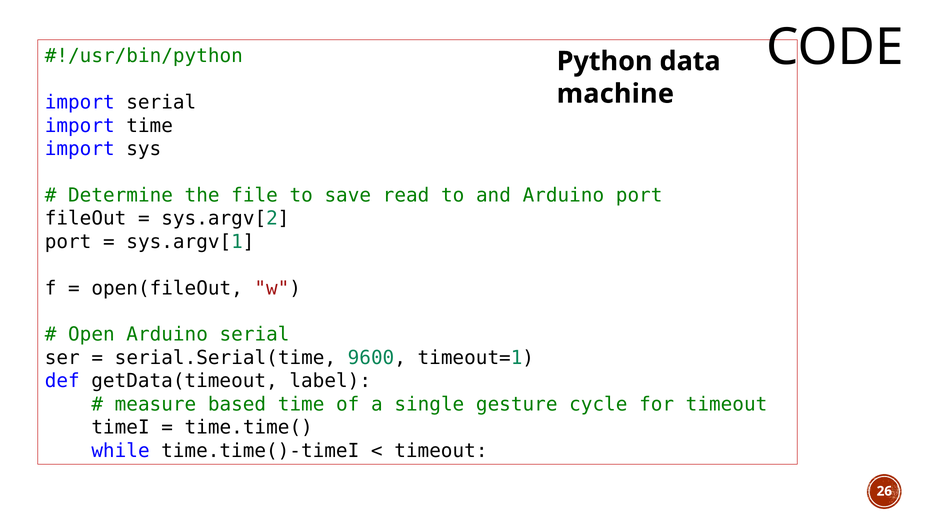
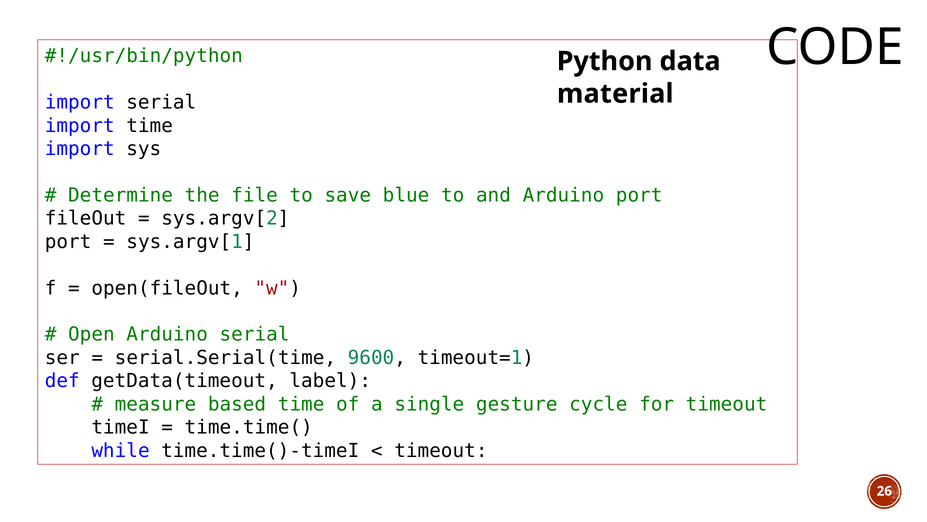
machine: machine -> material (615, 94)
read: read -> blue (406, 195)
